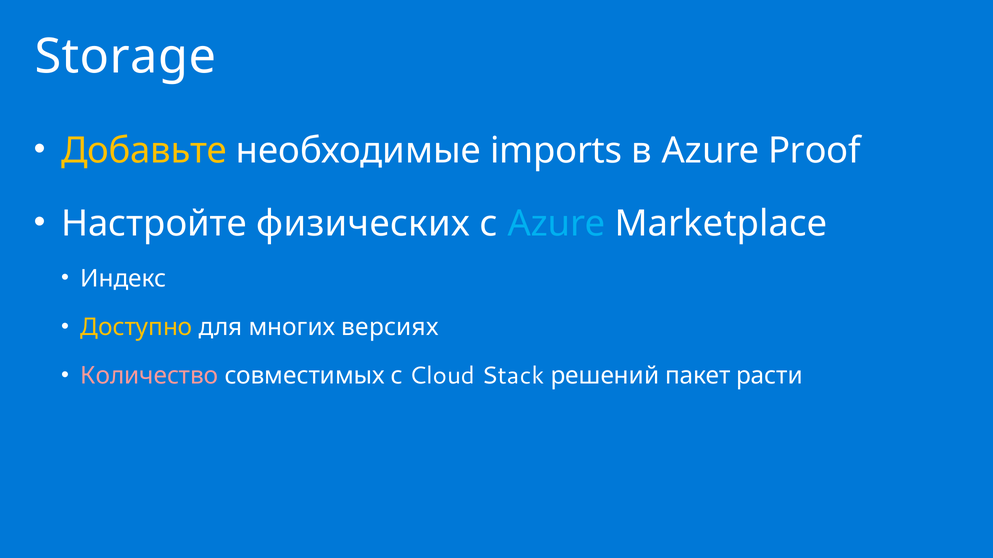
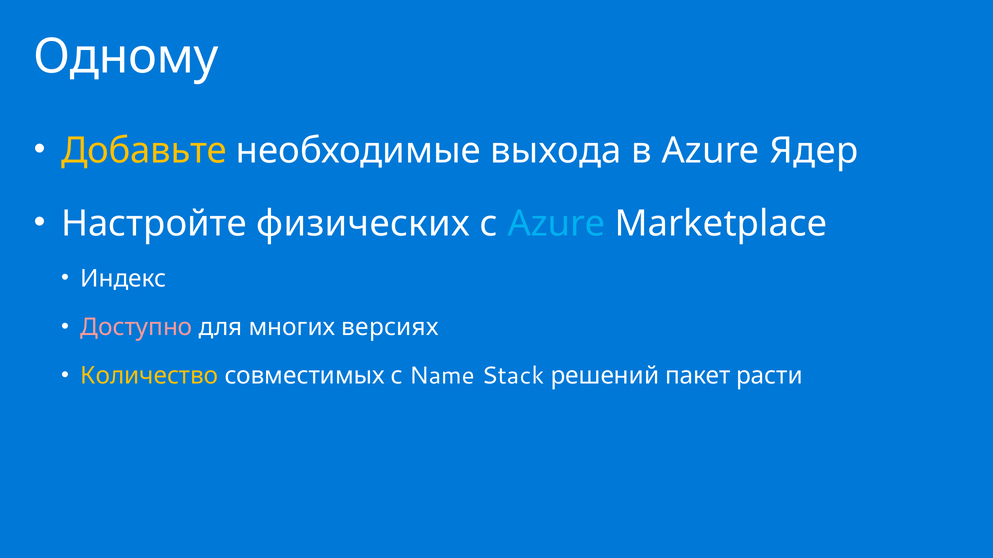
Storage: Storage -> Одному (126, 57)
imports: imports -> выхода (556, 151)
Proof: Proof -> Ядер (814, 151)
Доступно colour: yellow -> pink (136, 328)
Количество colour: pink -> yellow (149, 376)
Cloud: Cloud -> Name (442, 376)
